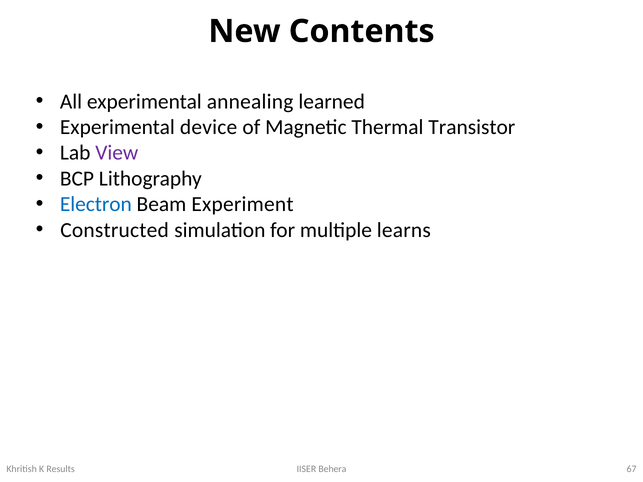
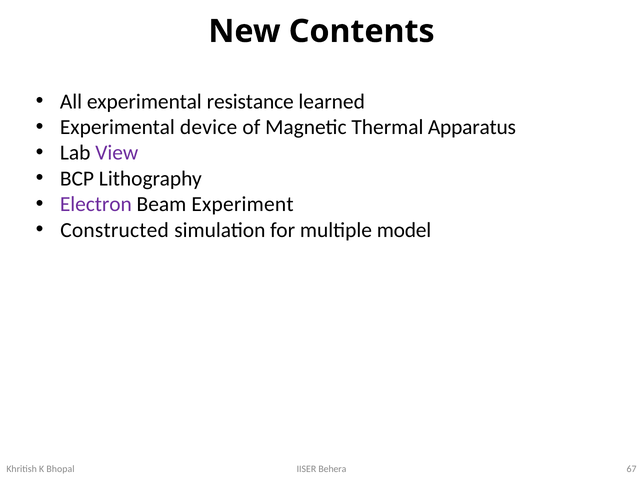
annealing: annealing -> resistance (250, 102)
Transistor: Transistor -> Apparatus (472, 127)
Electron colour: blue -> purple (96, 204)
learns: learns -> model (404, 230)
Results: Results -> Bhopal (61, 469)
